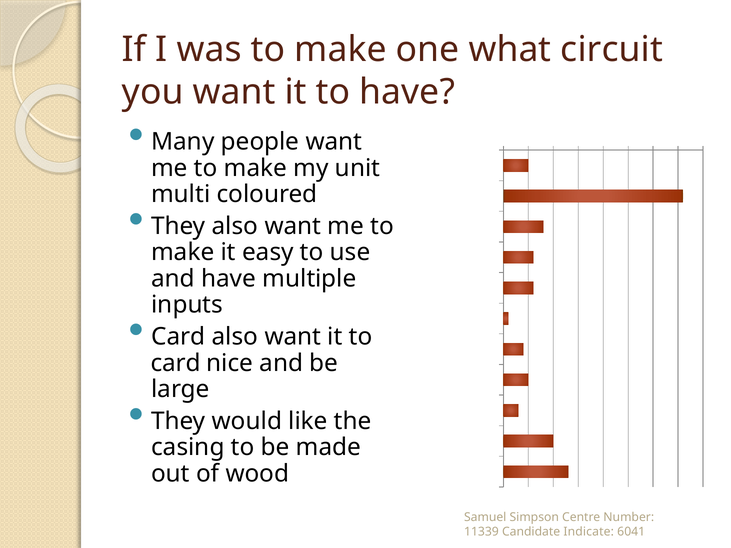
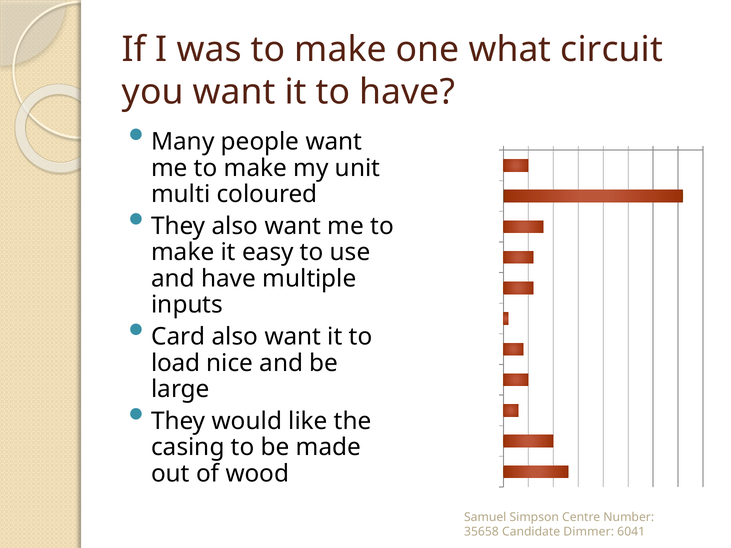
card: card -> load (176, 363)
11339: 11339 -> 35658 (481, 532)
Indicate: Indicate -> Dimmer (589, 532)
